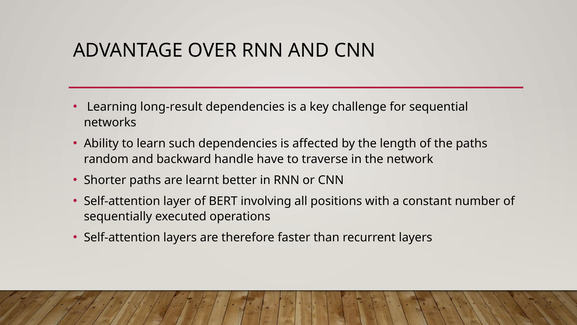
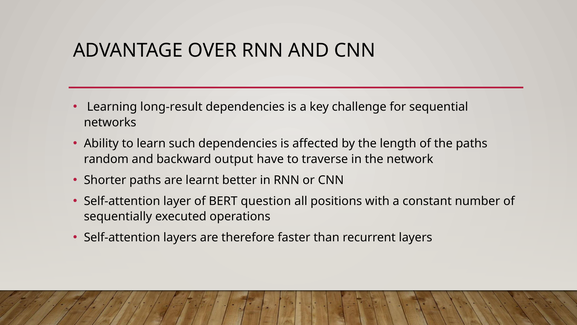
handle: handle -> output (234, 159)
involving: involving -> question (266, 201)
